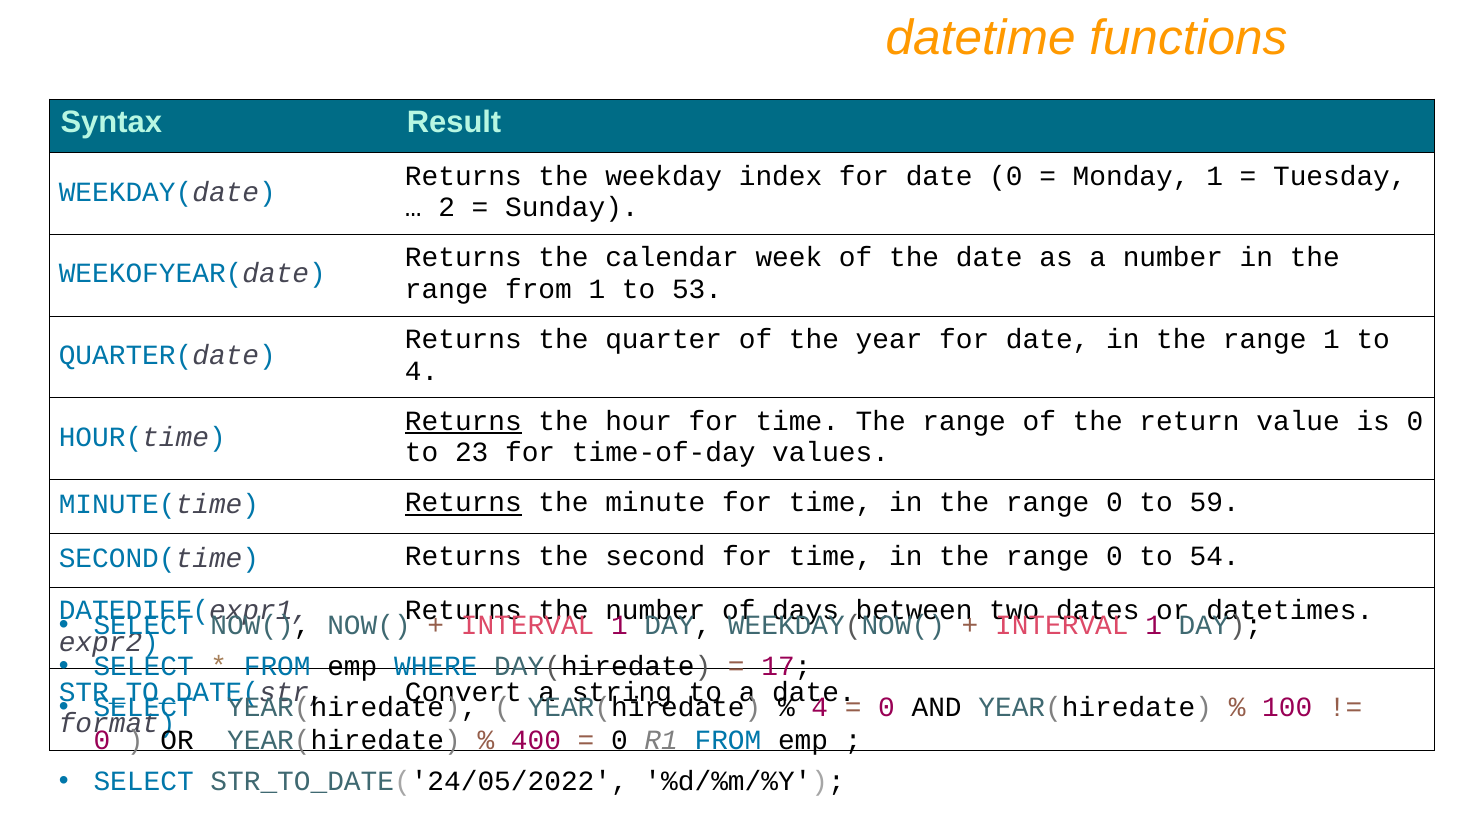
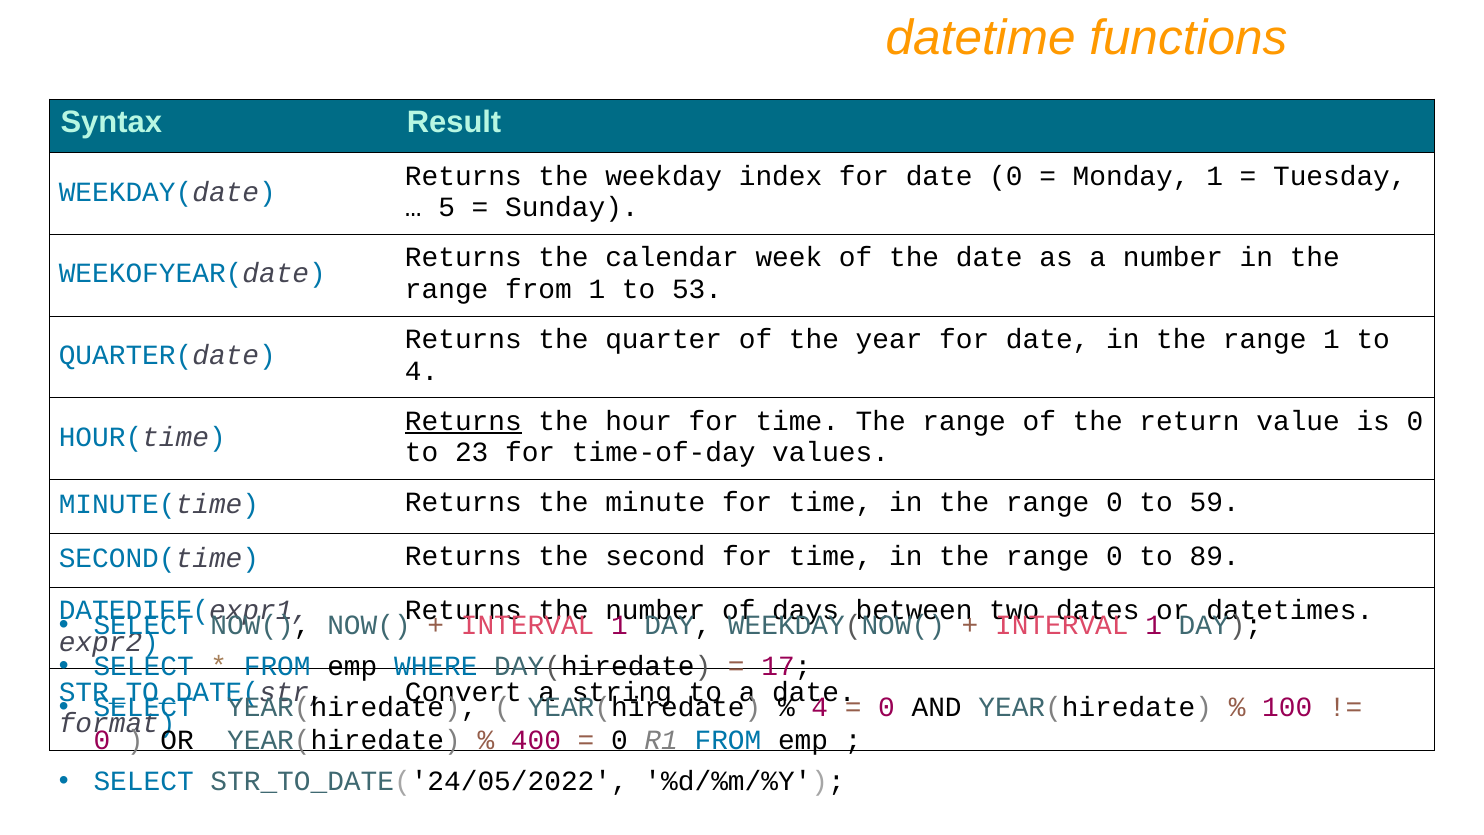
2: 2 -> 5 (447, 208)
Returns underline: present -> none (463, 503)
54: 54 -> 89 (1215, 556)
